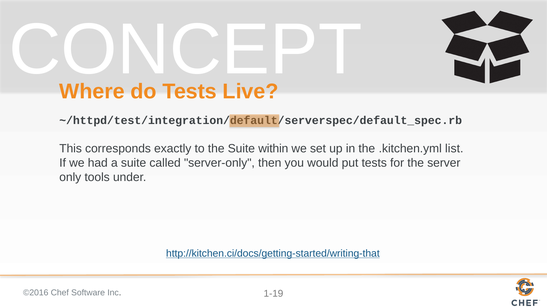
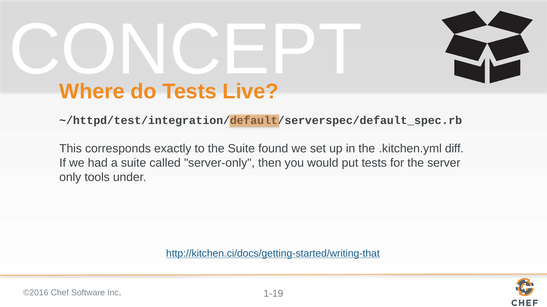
within: within -> found (273, 149)
list: list -> diff (454, 149)
